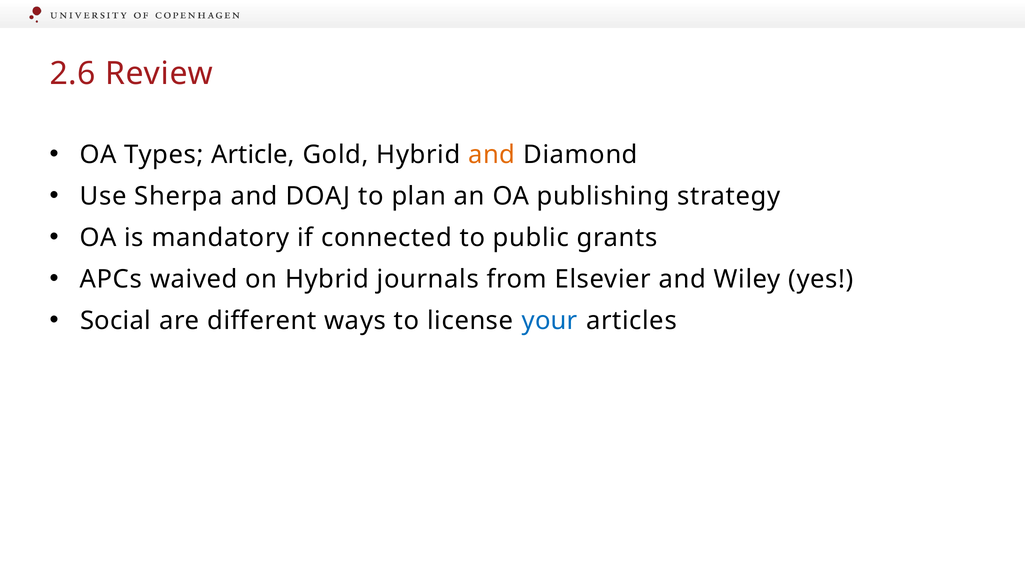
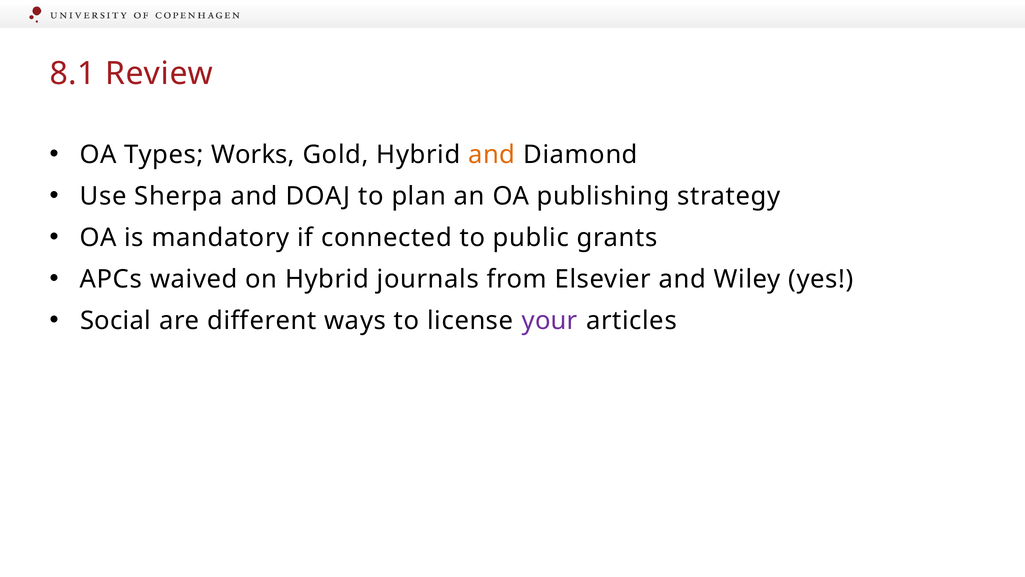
2.6: 2.6 -> 8.1 (73, 74)
Article: Article -> Works (253, 155)
your colour: blue -> purple (550, 320)
